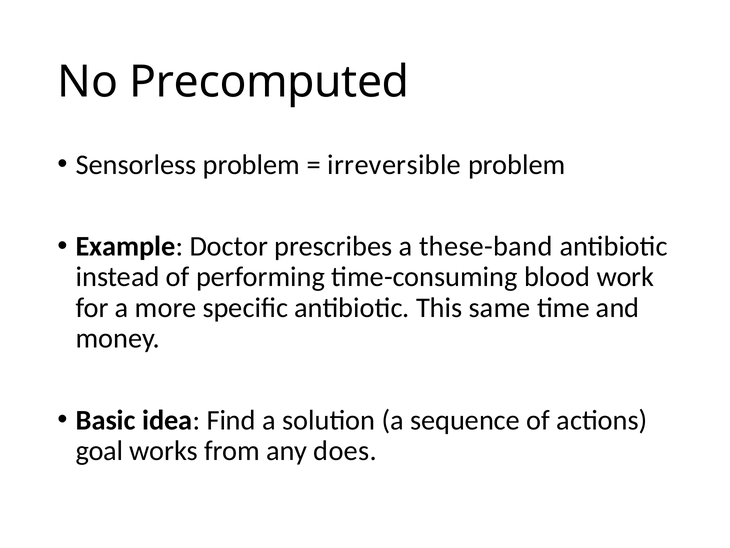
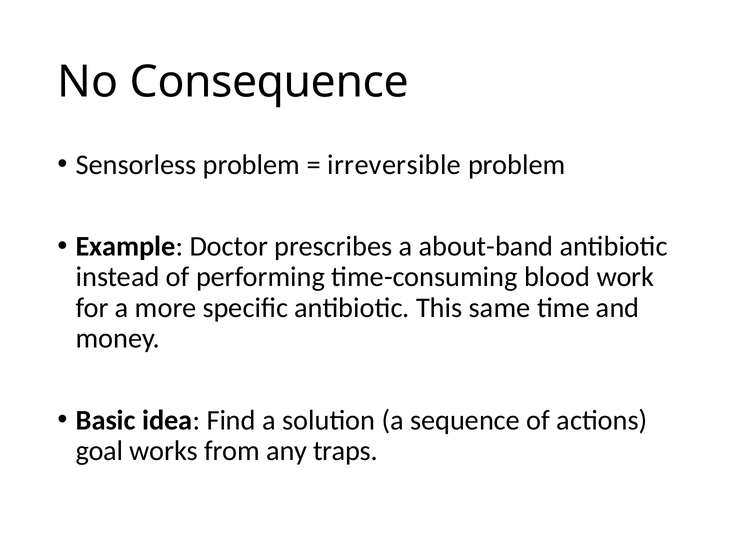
Precomputed: Precomputed -> Consequence (269, 82)
these-band: these-band -> about-band (486, 246)
does: does -> traps (345, 450)
